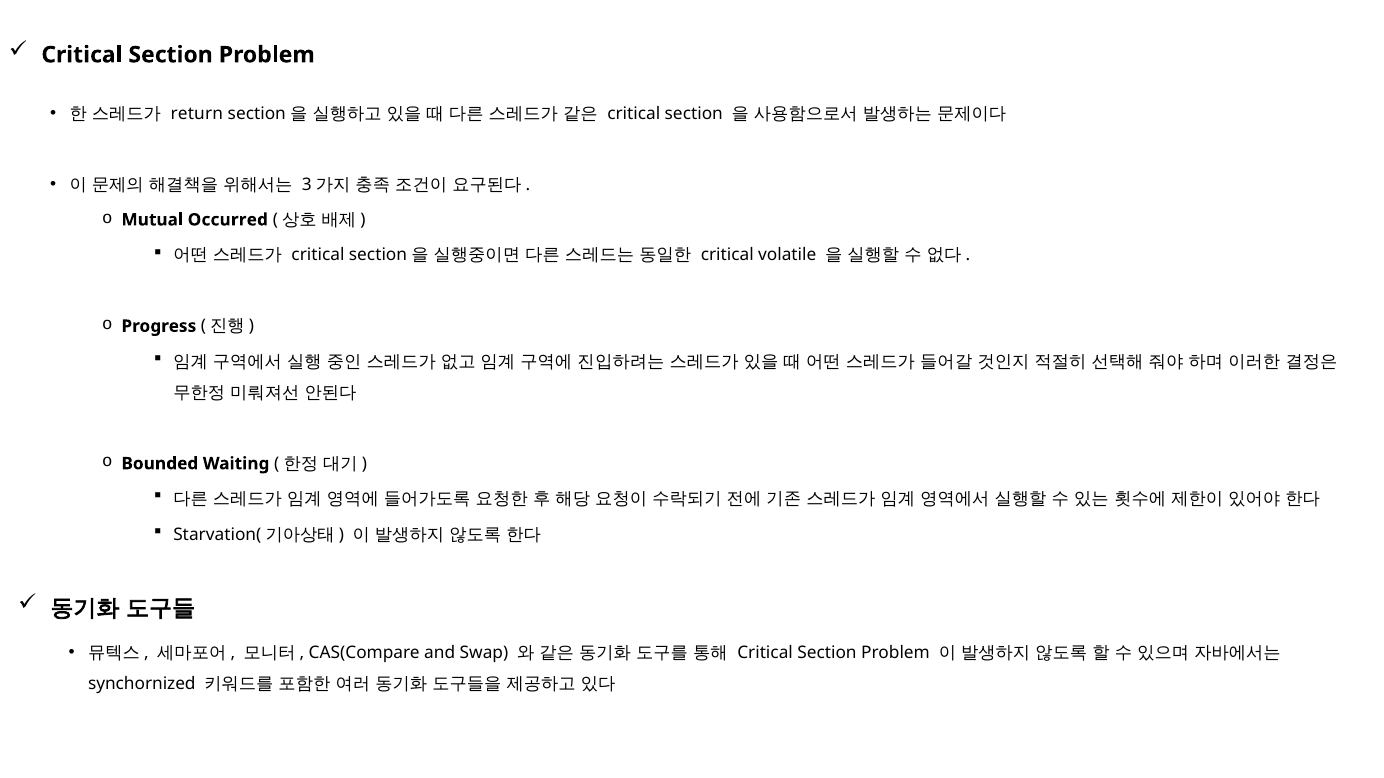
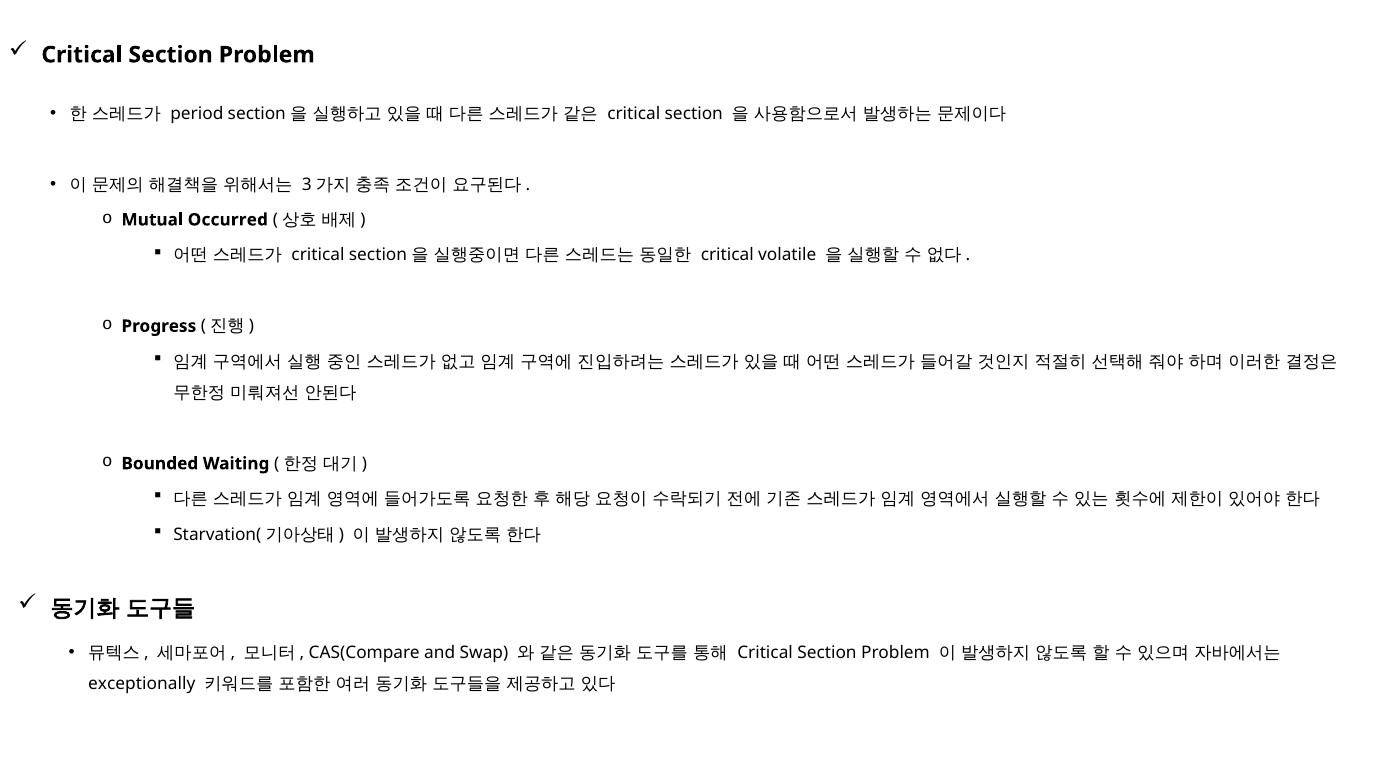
return: return -> period (197, 114)
synchornized: synchornized -> exceptionally (142, 684)
